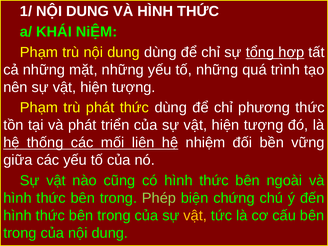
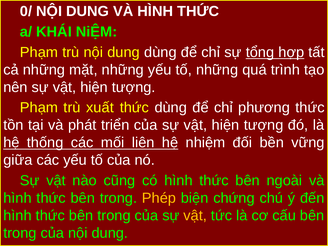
1/: 1/ -> 0/ (26, 11)
trù phát: phát -> xuất (100, 108)
Phép colour: light green -> yellow (159, 198)
